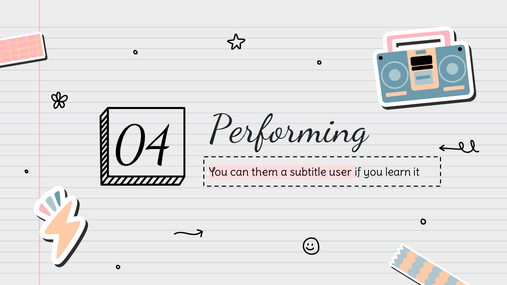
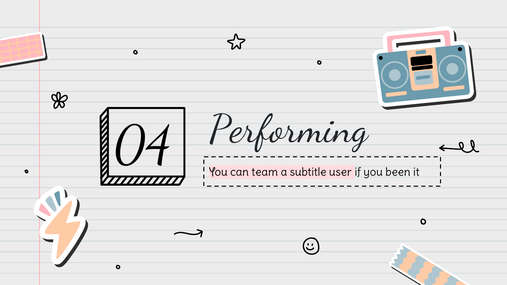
them: them -> team (265, 172)
learn: learn -> been (398, 172)
